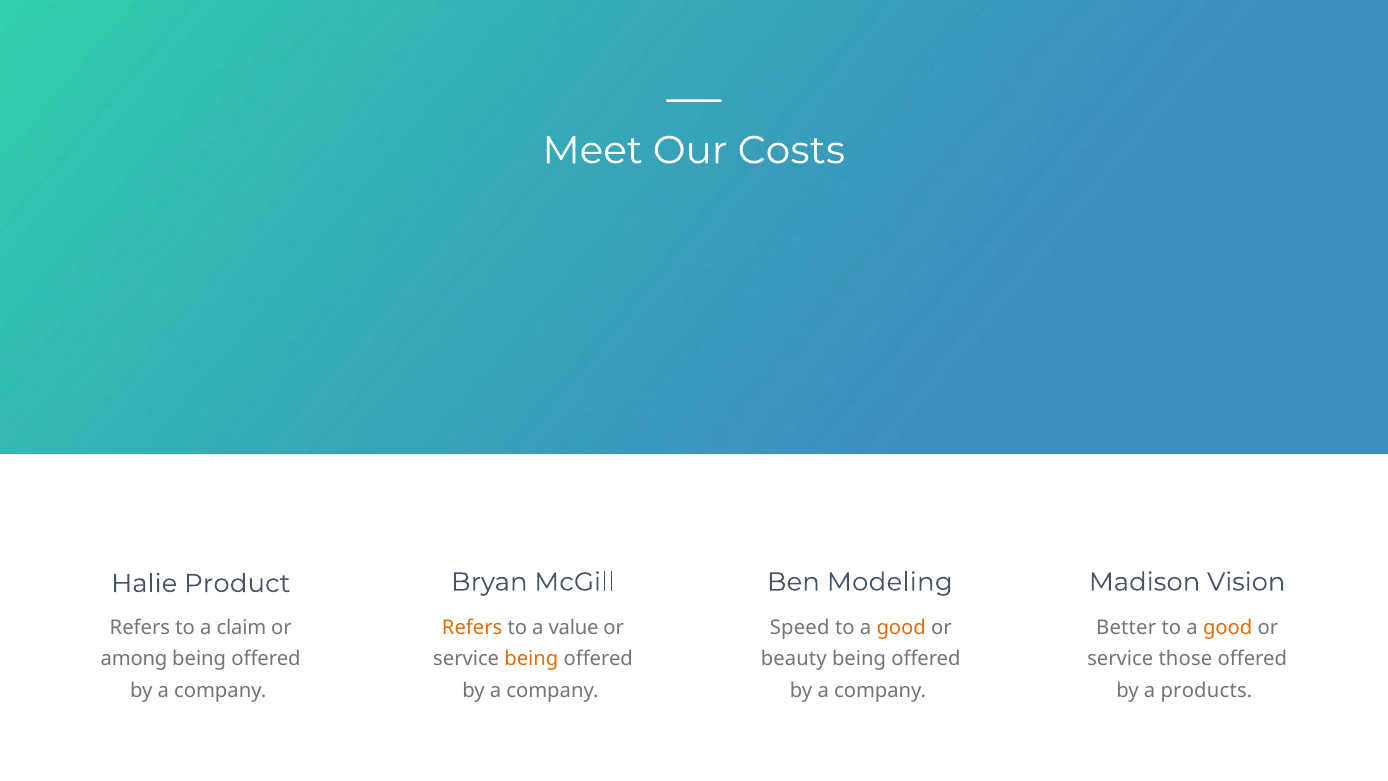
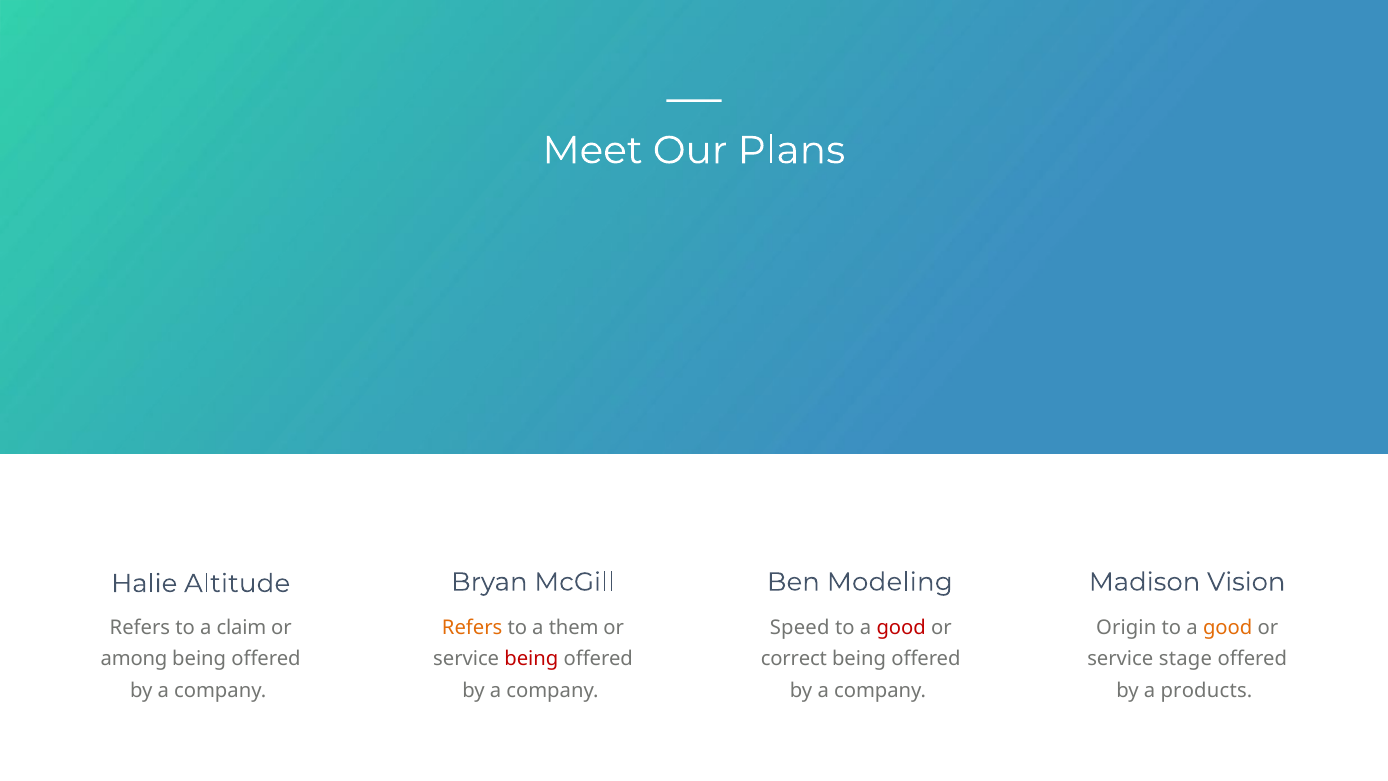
Costs: Costs -> Plans (791, 150)
Product: Product -> Altitude (237, 583)
value: value -> them (574, 628)
good colour: orange -> red (901, 628)
Better: Better -> Origin (1126, 628)
being colour: orange -> red (531, 659)
beauty: beauty -> correct (794, 659)
those: those -> stage (1185, 659)
